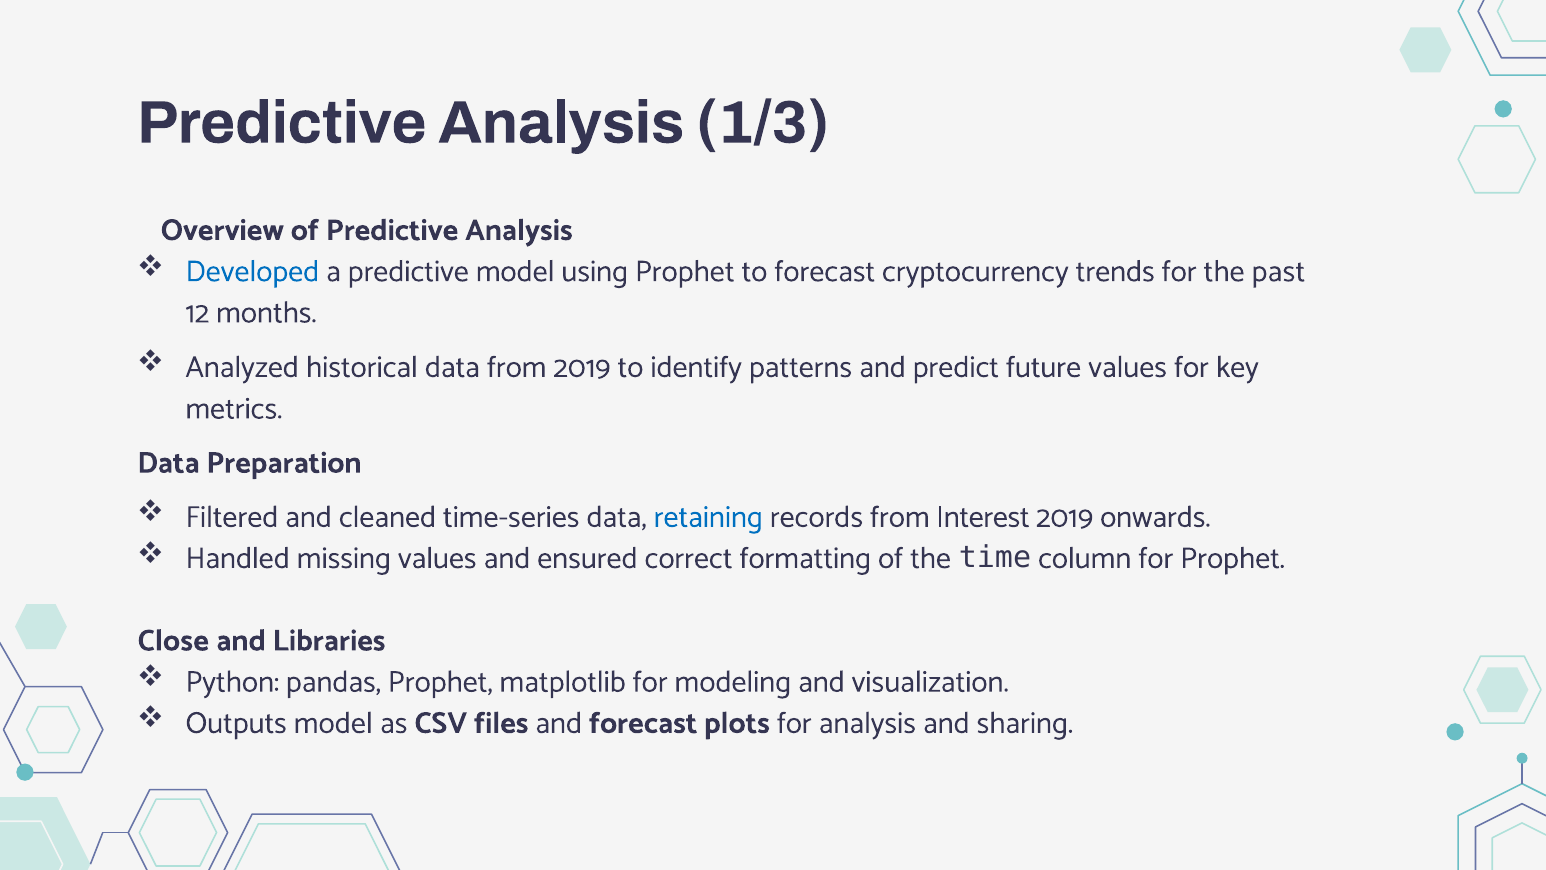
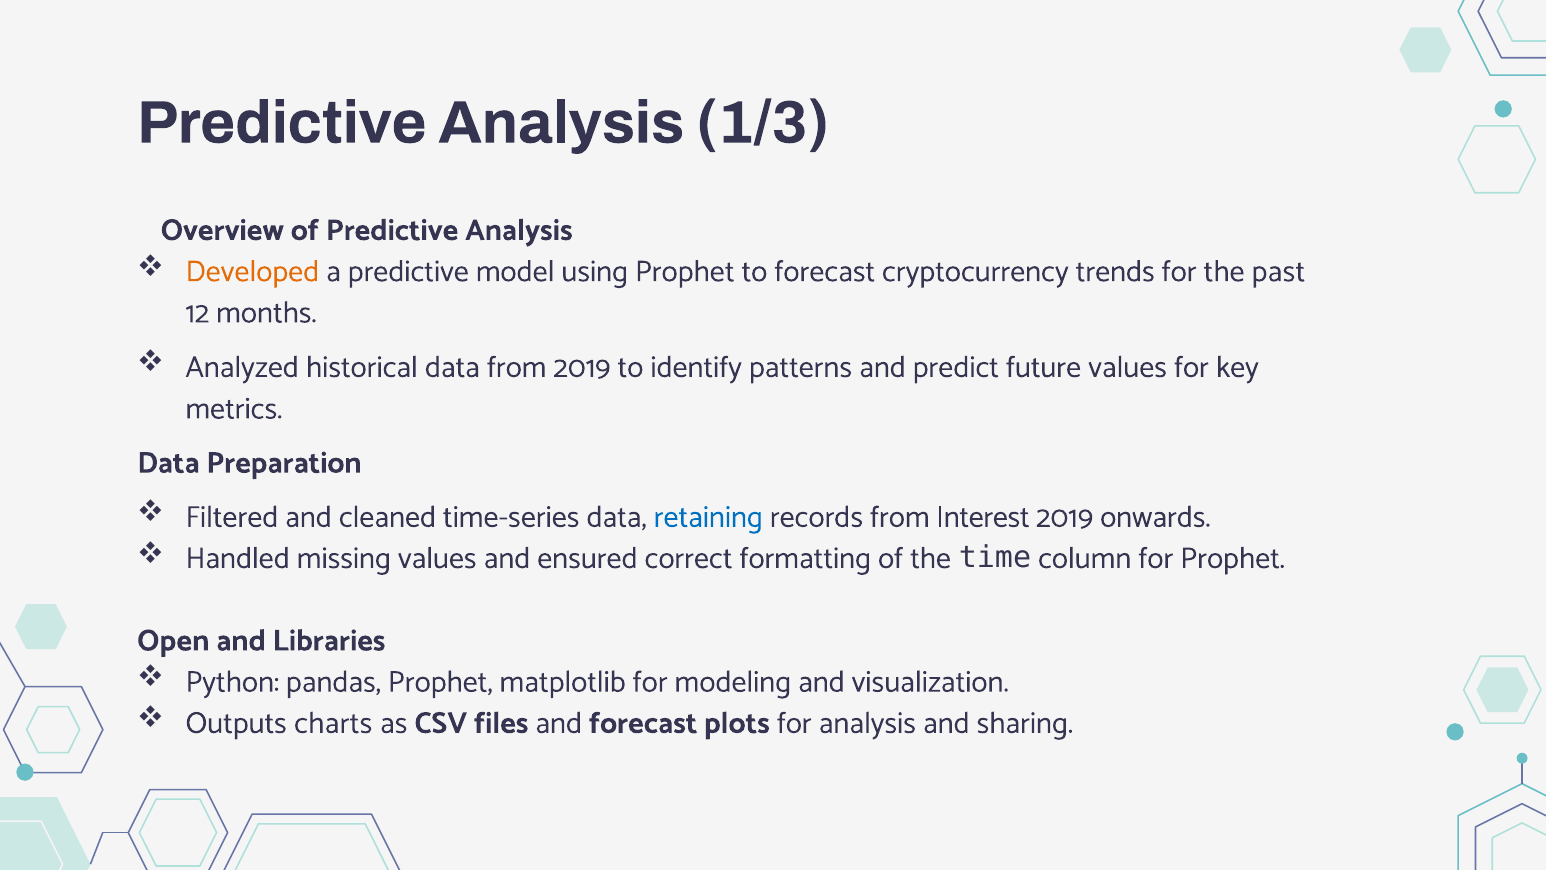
Developed colour: blue -> orange (252, 271)
Close: Close -> Open (173, 640)
Outputs model: model -> charts (333, 723)
